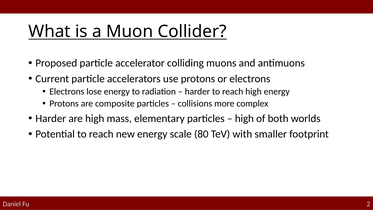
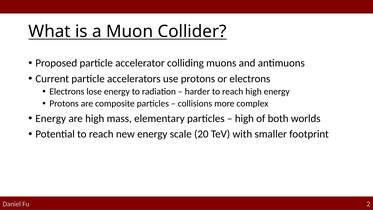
Harder: Harder -> Energy (51, 118)
80: 80 -> 20 (201, 134)
